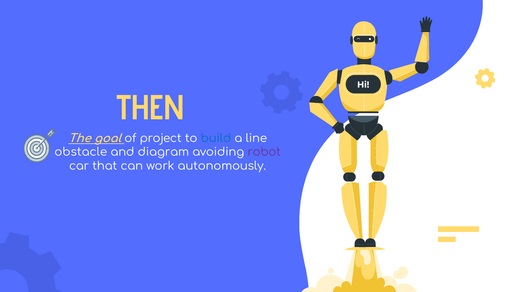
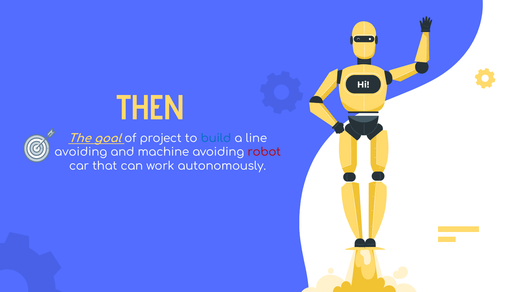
obstacle: obstacle -> avoiding (81, 152)
diagram: diagram -> machine (163, 152)
robot colour: purple -> red (264, 152)
